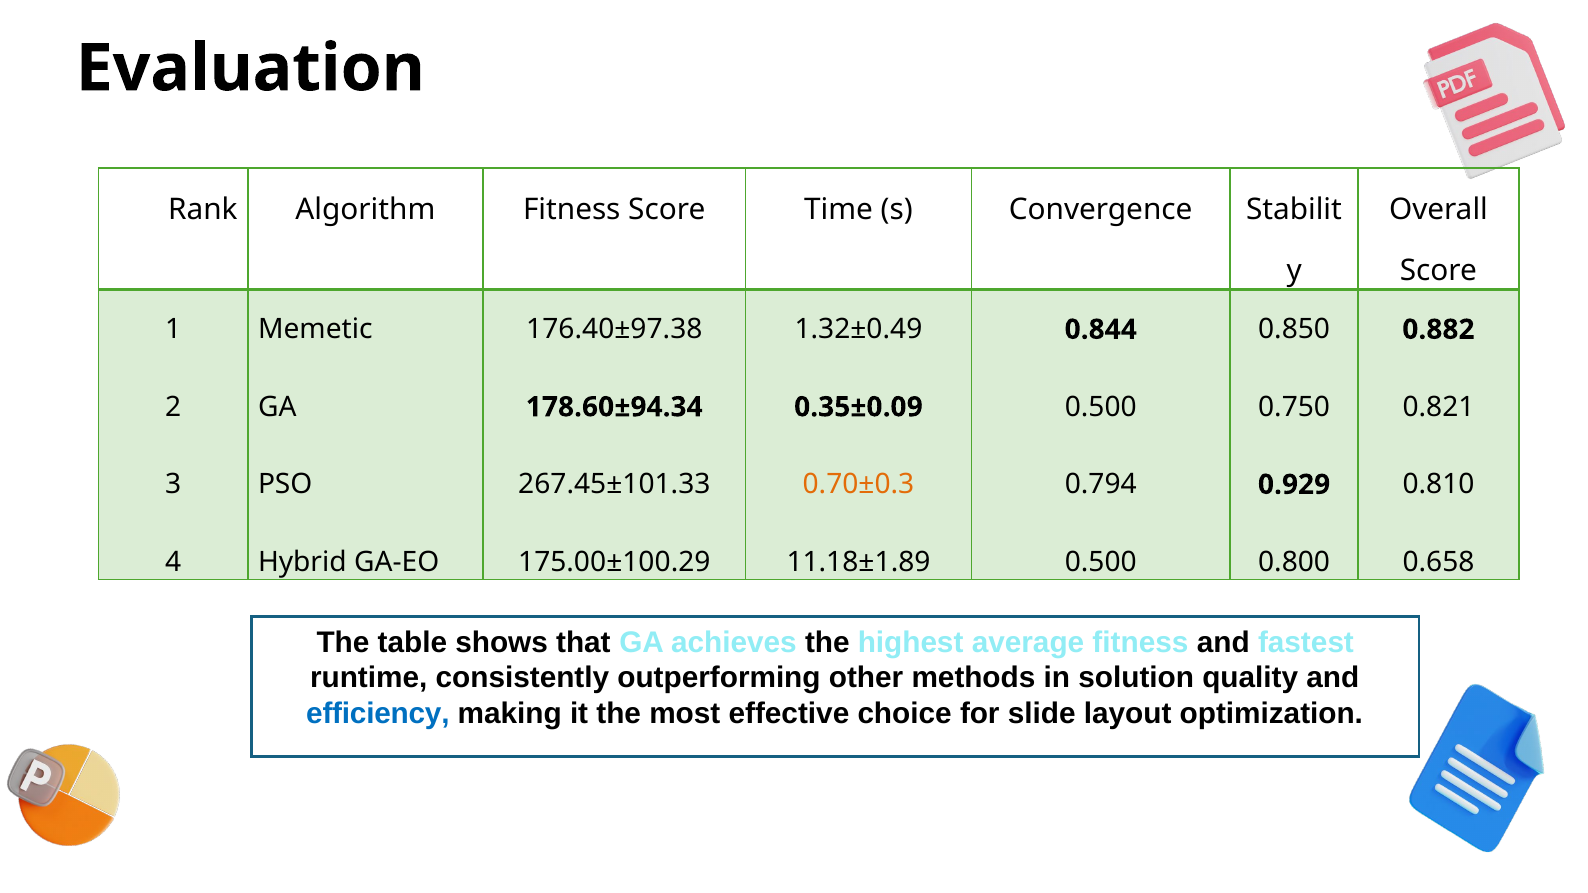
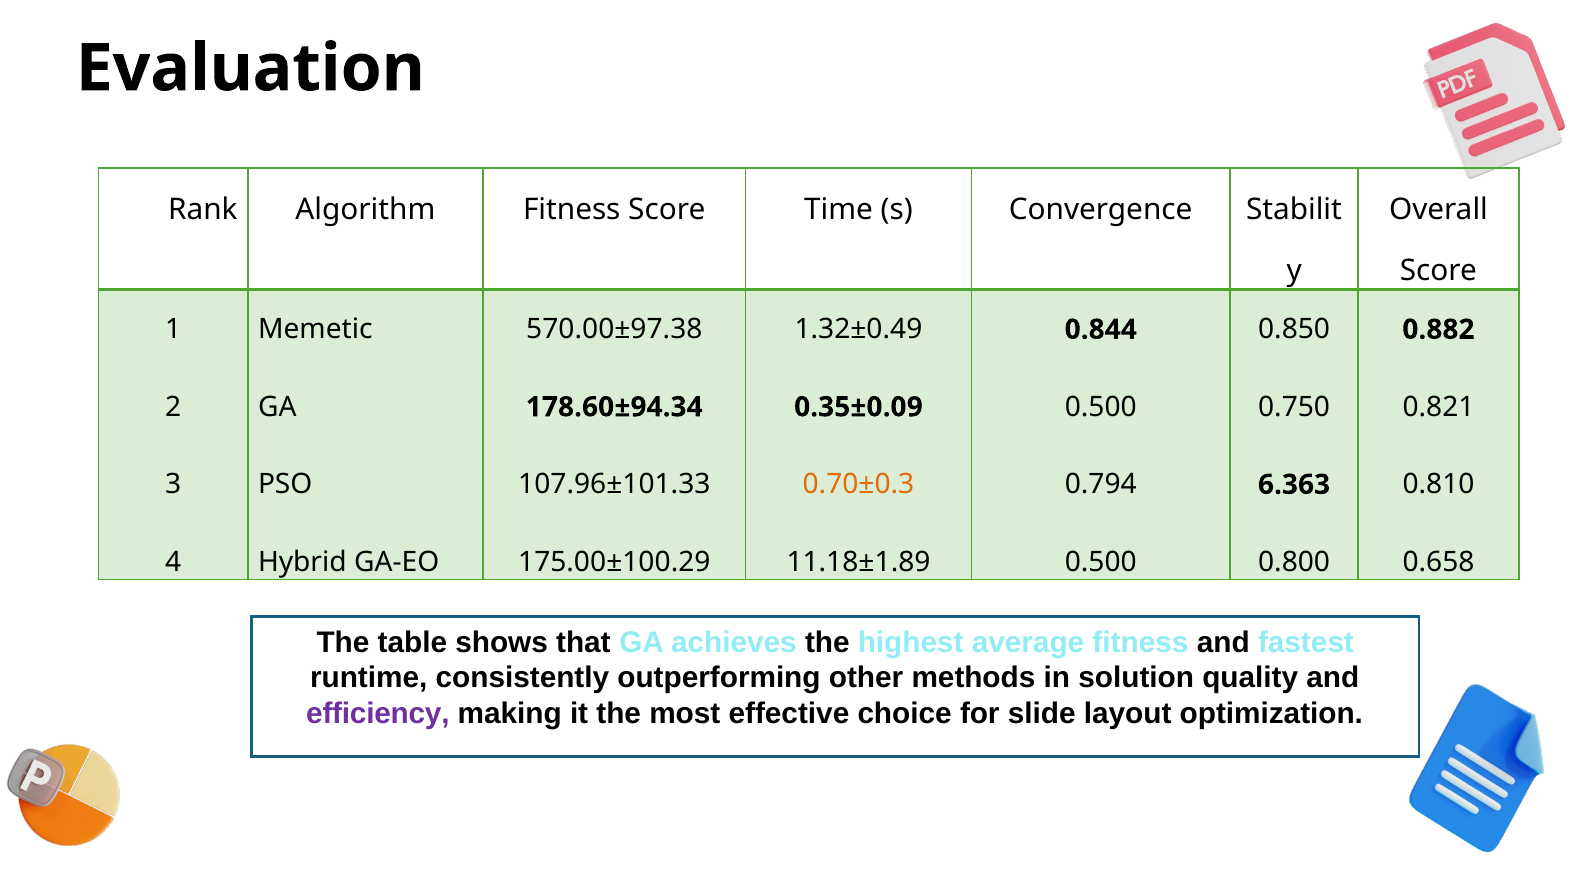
176.40±97.38: 176.40±97.38 -> 570.00±97.38 (614, 330)
267.45±101.33: 267.45±101.33 -> 107.96±101.33 (614, 485)
0.929: 0.929 -> 6.363 (1294, 485)
efficiency colour: blue -> purple (378, 714)
